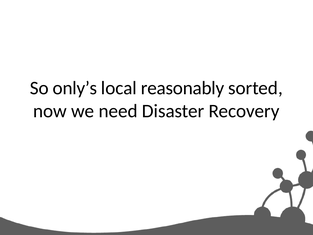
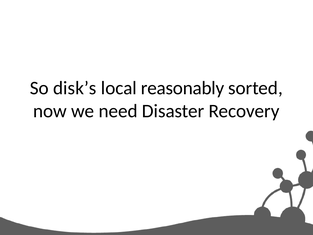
only’s: only’s -> disk’s (75, 88)
